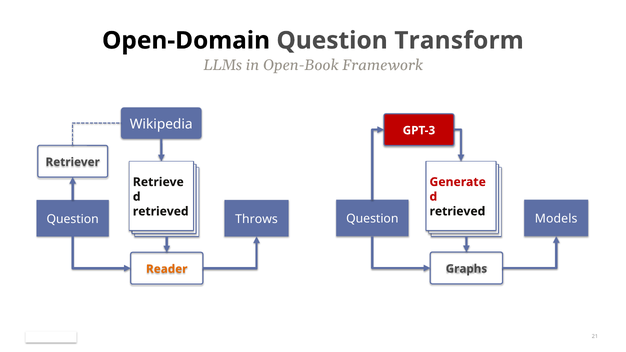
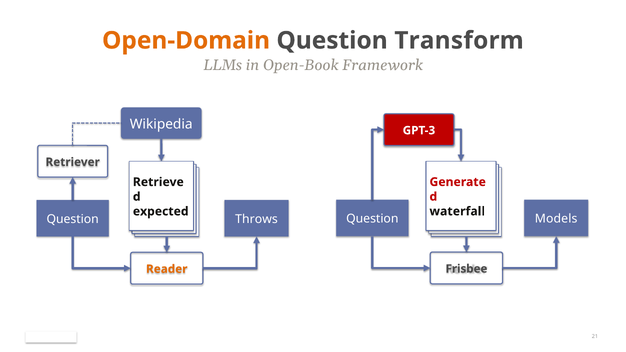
Open-Domain colour: black -> orange (186, 41)
retrieved: retrieved -> waterfall (457, 211)
retrieved: retrieved -> expected (161, 211)
Graphs: Graphs -> Frisbee (466, 269)
